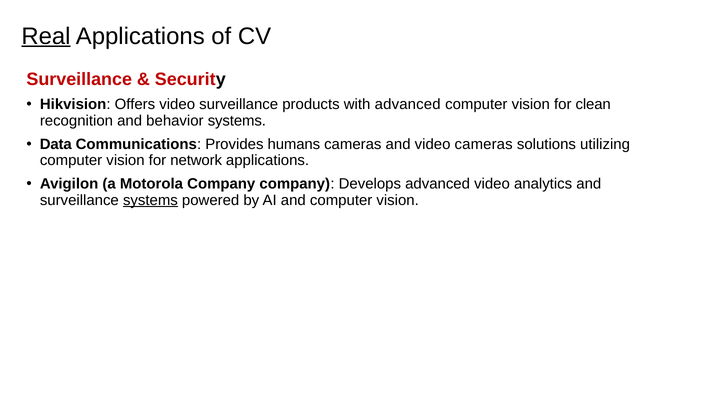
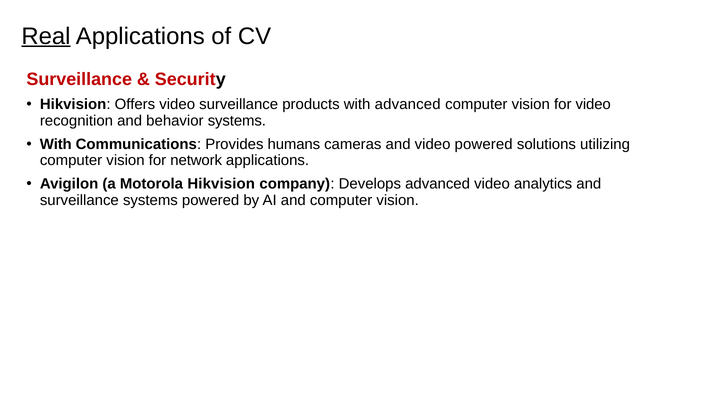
for clean: clean -> video (593, 105)
Data: Data -> With (56, 144)
video cameras: cameras -> powered (484, 144)
Motorola Company: Company -> Hikvision (221, 184)
systems underline: present -> none (150, 200)
